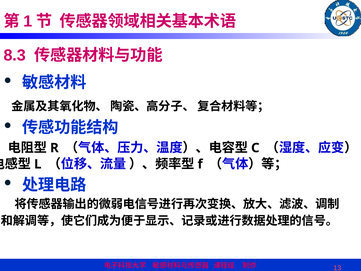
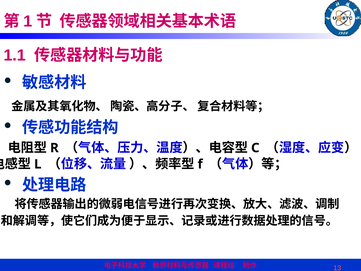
8.3: 8.3 -> 1.1 (15, 55)
